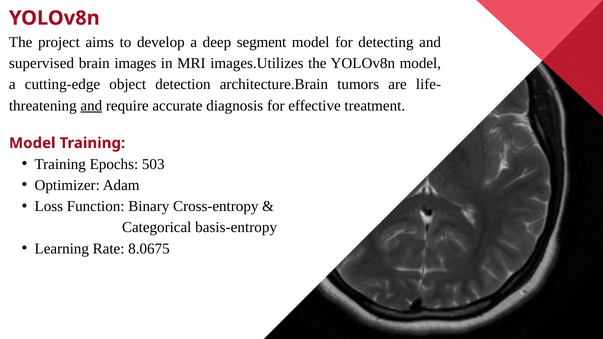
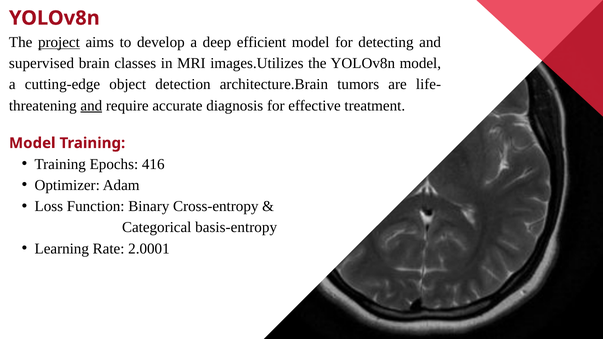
project underline: none -> present (59, 42)
segment: segment -> efficient (262, 42)
images: images -> classes (135, 63)
503: 503 -> 416 (153, 164)
8.0675: 8.0675 -> 2.0001 (149, 249)
